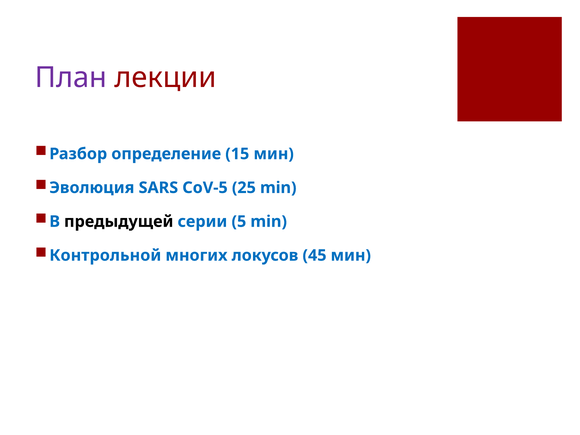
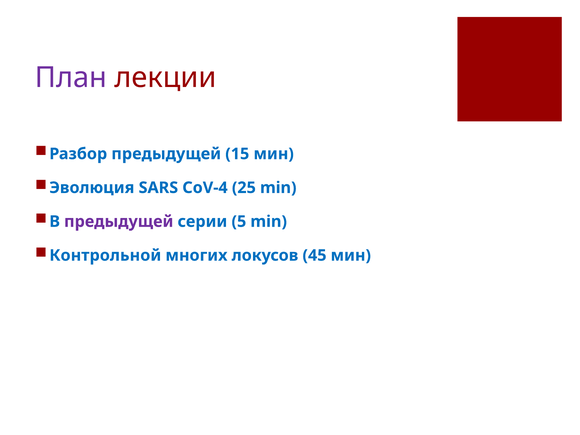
Разбор определение: определение -> предыдущей (166, 154)
CoV-5: CoV-5 -> CoV-4 (205, 188)
предыдущей colour: black -> purple (119, 222)
